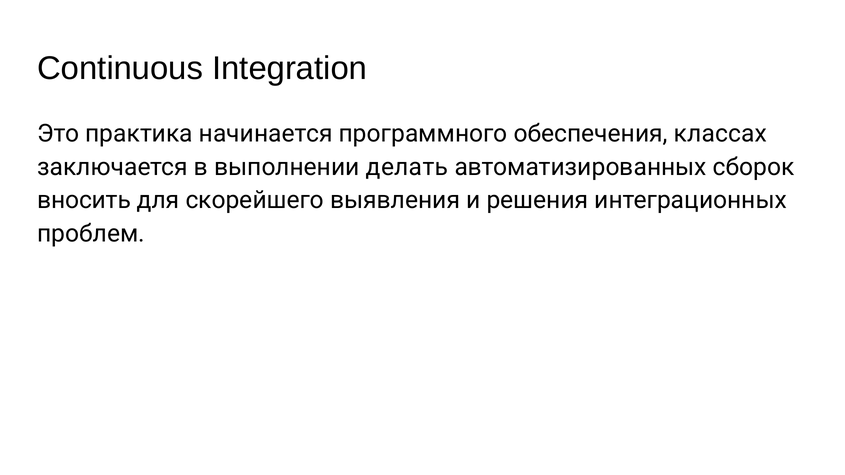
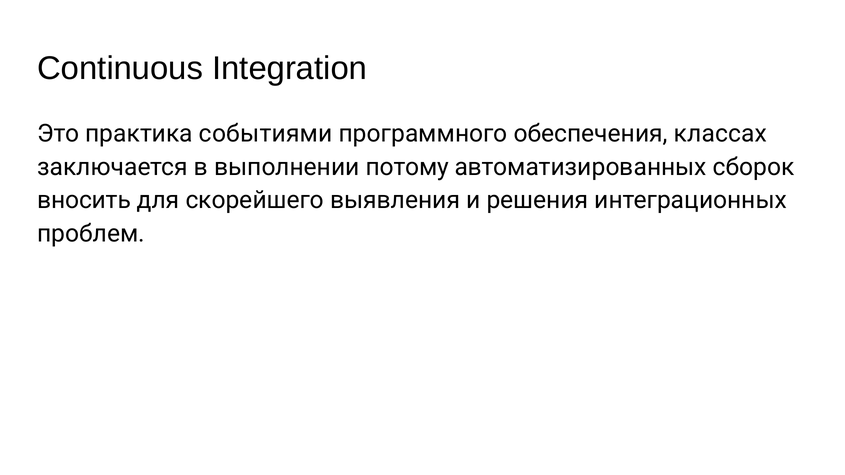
начинается: начинается -> событиями (266, 134)
делать: делать -> потому (407, 167)
